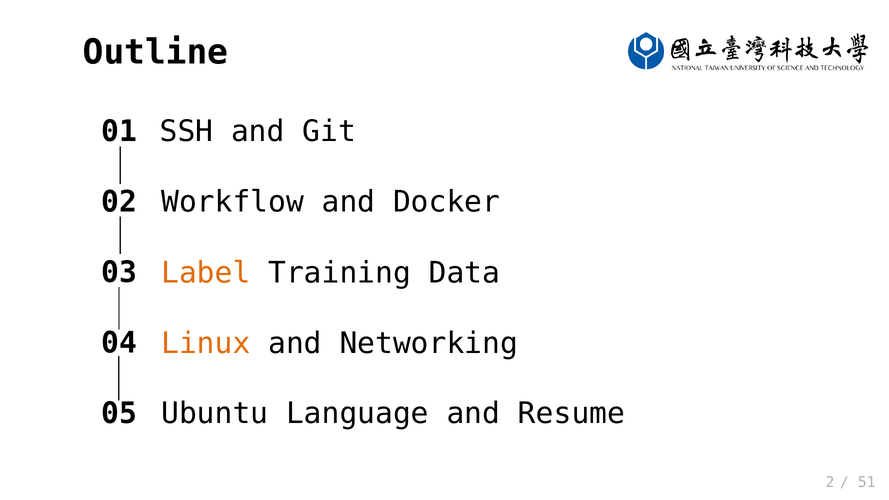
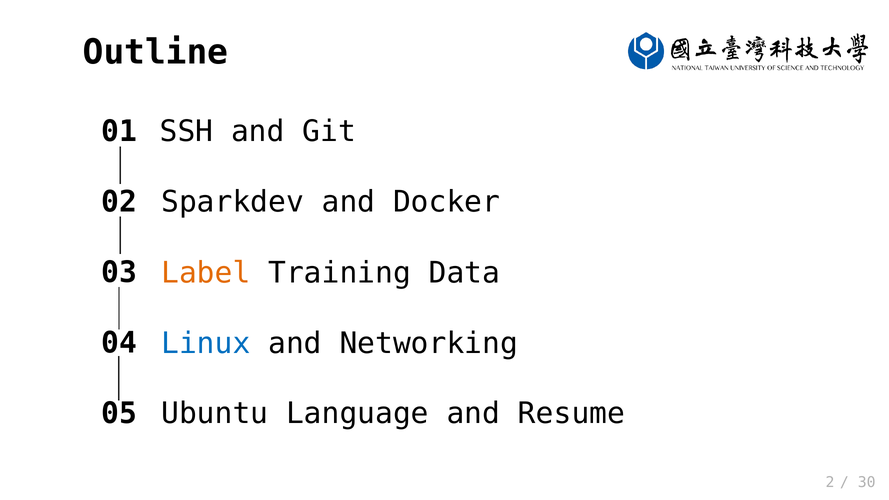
Workflow: Workflow -> Sparkdev (233, 202)
Linux colour: orange -> blue (206, 343)
51: 51 -> 30 (867, 482)
